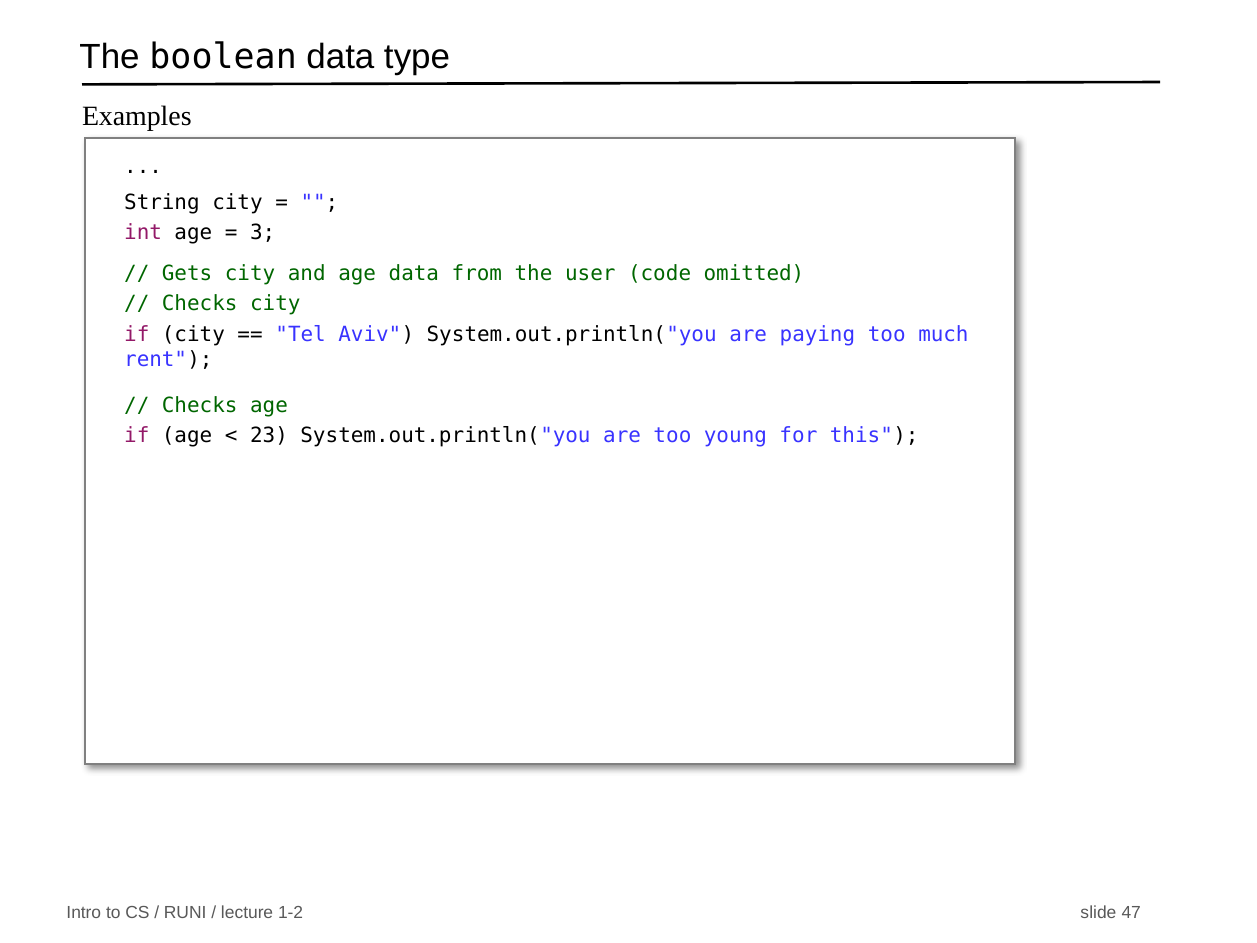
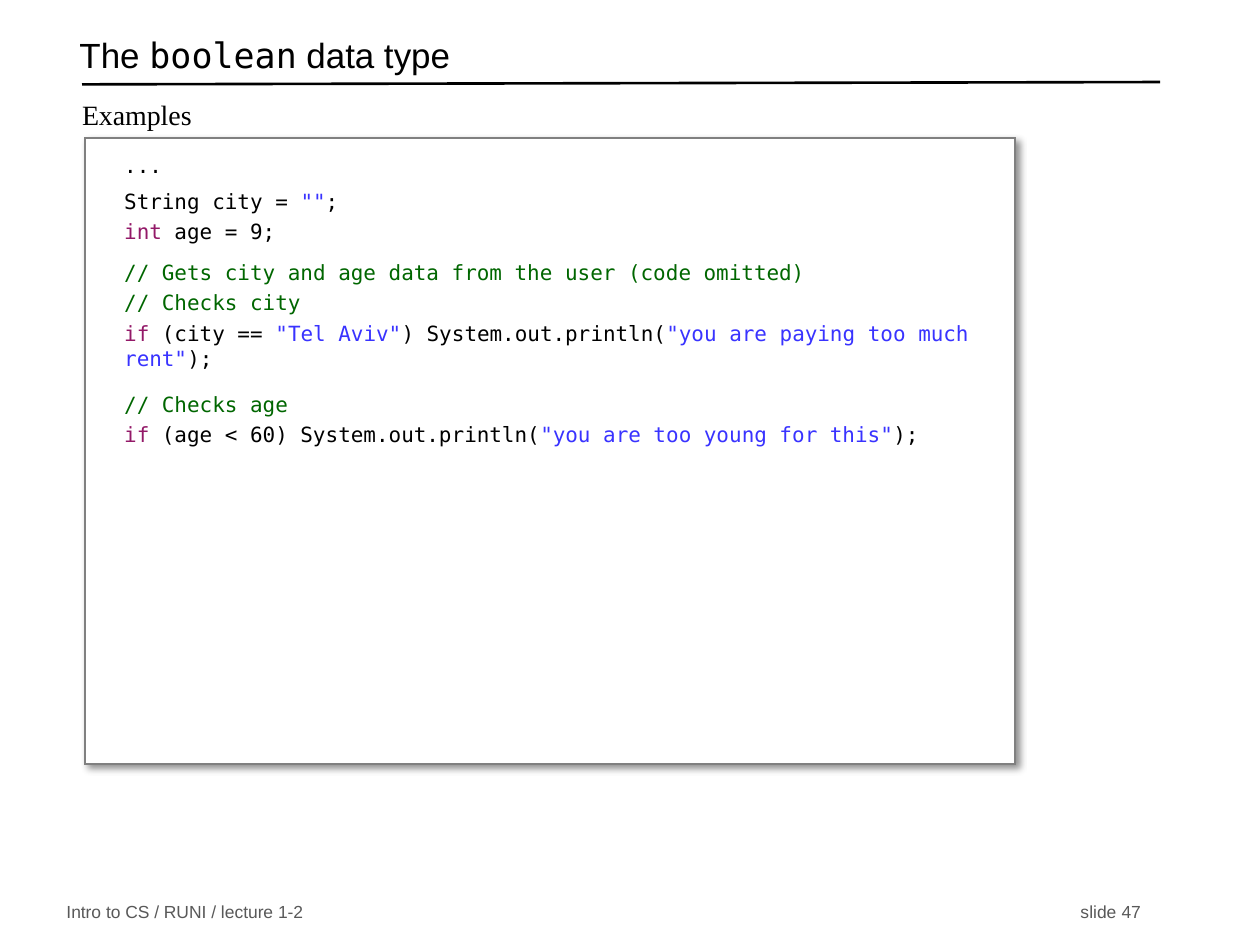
3: 3 -> 9 (263, 233)
23: 23 -> 60 (269, 436)
